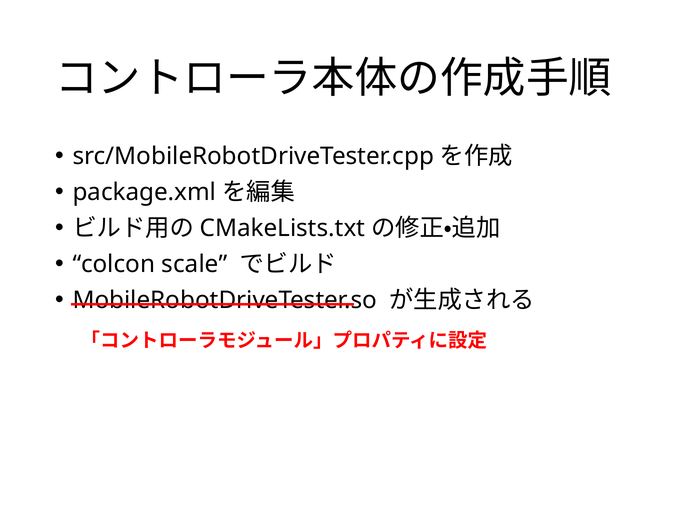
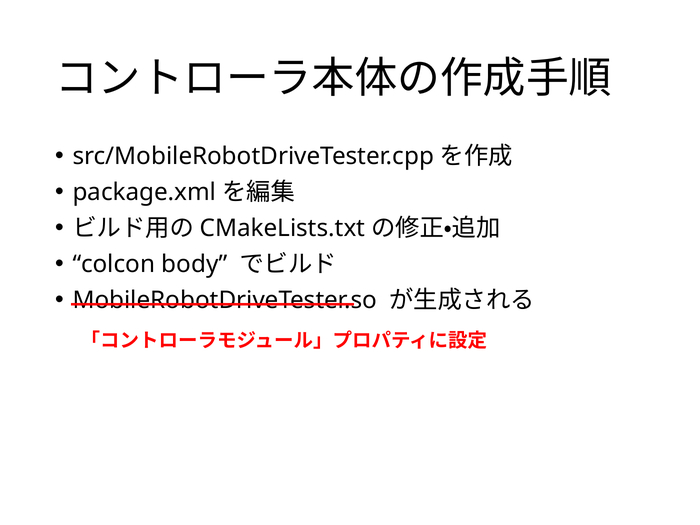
scale: scale -> body (194, 264)
